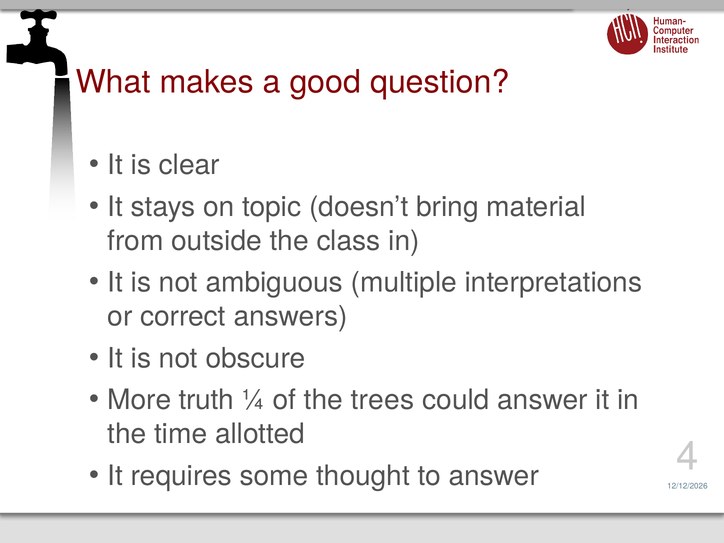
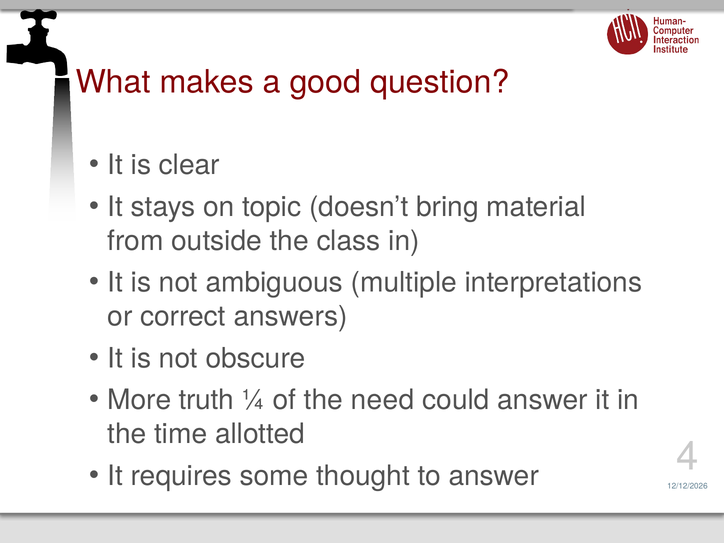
trees: trees -> need (382, 400)
